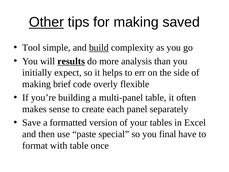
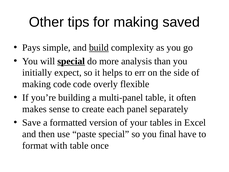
Other underline: present -> none (46, 22)
Tool: Tool -> Pays (31, 48)
will results: results -> special (71, 61)
making brief: brief -> code (62, 84)
